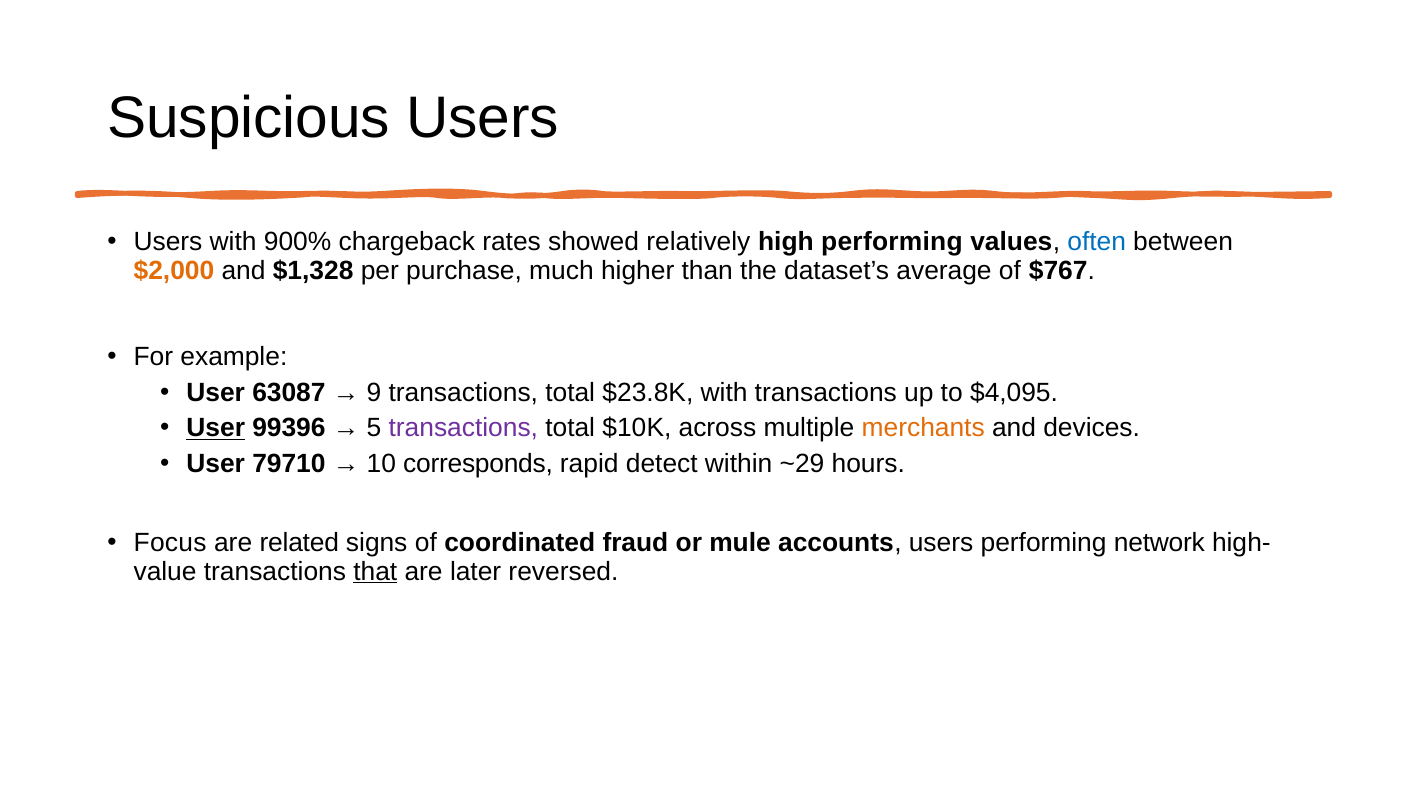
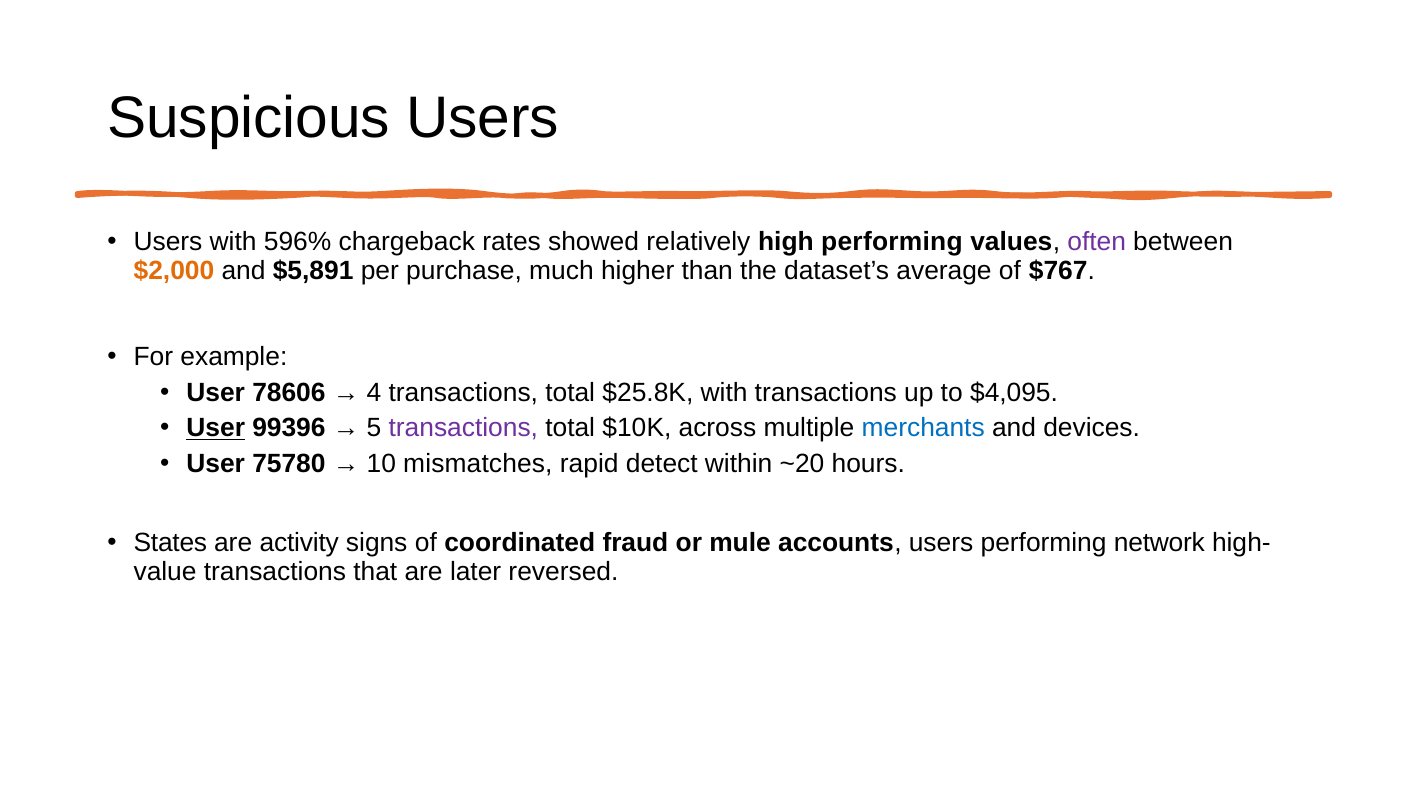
900%: 900% -> 596% (298, 242)
often colour: blue -> purple (1097, 242)
$1,328: $1,328 -> $5,891 (313, 271)
63087: 63087 -> 78606 (289, 393)
9: 9 -> 4 (374, 393)
$23.8K: $23.8K -> $25.8K (648, 393)
merchants colour: orange -> blue (923, 428)
79710: 79710 -> 75780 (289, 464)
corresponds: corresponds -> mismatches (478, 464)
~29: ~29 -> ~20 (802, 464)
Focus: Focus -> States (170, 543)
related: related -> activity (299, 543)
that underline: present -> none (375, 572)
